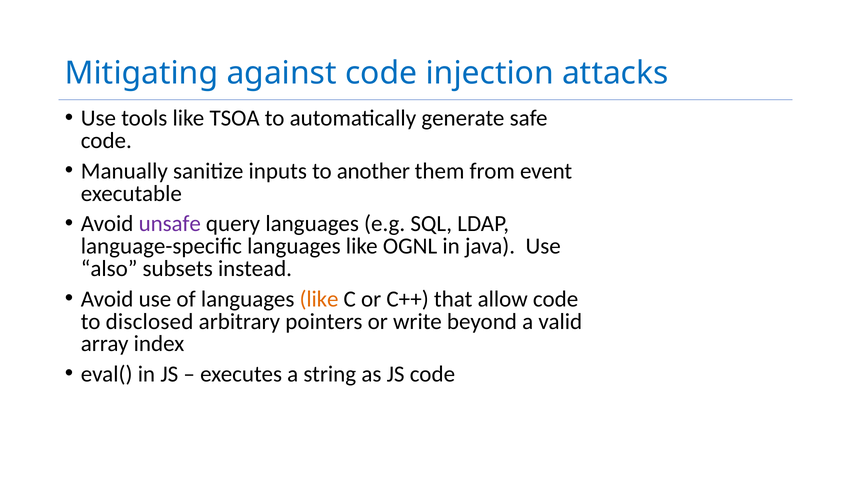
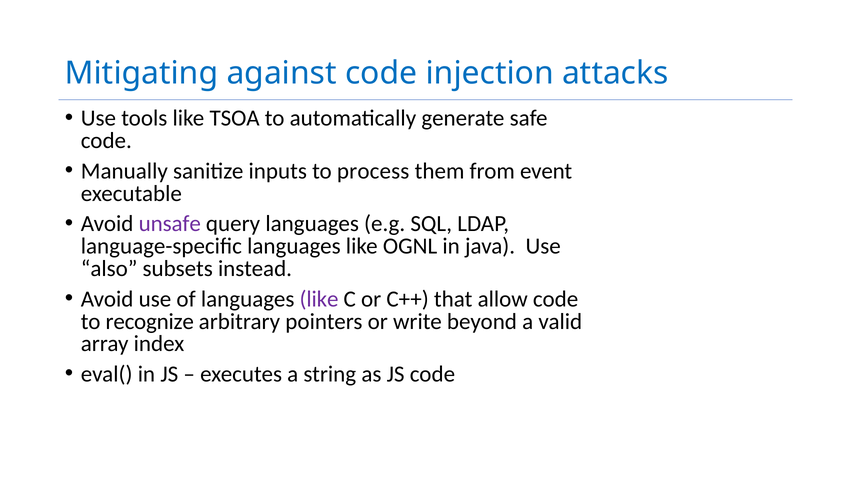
another: another -> process (373, 171)
like colour: orange -> purple (319, 299)
disclosed: disclosed -> recognize (150, 321)
